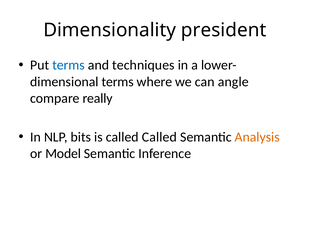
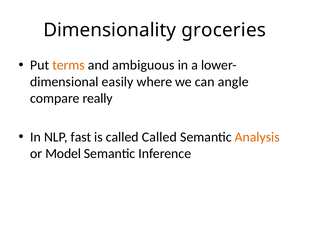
president: president -> groceries (224, 30)
terms colour: blue -> orange (69, 65)
techniques: techniques -> ambiguous (143, 65)
terms: terms -> easily (118, 82)
bits: bits -> fast (81, 137)
